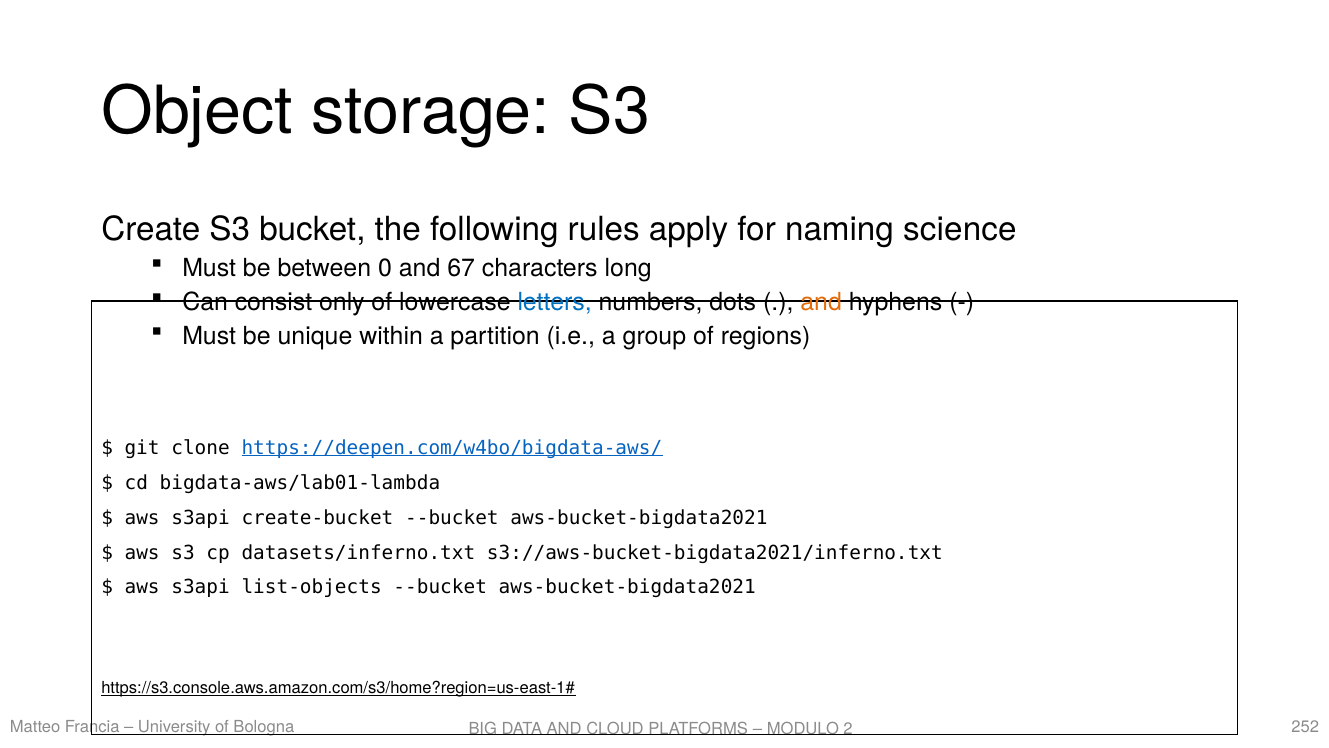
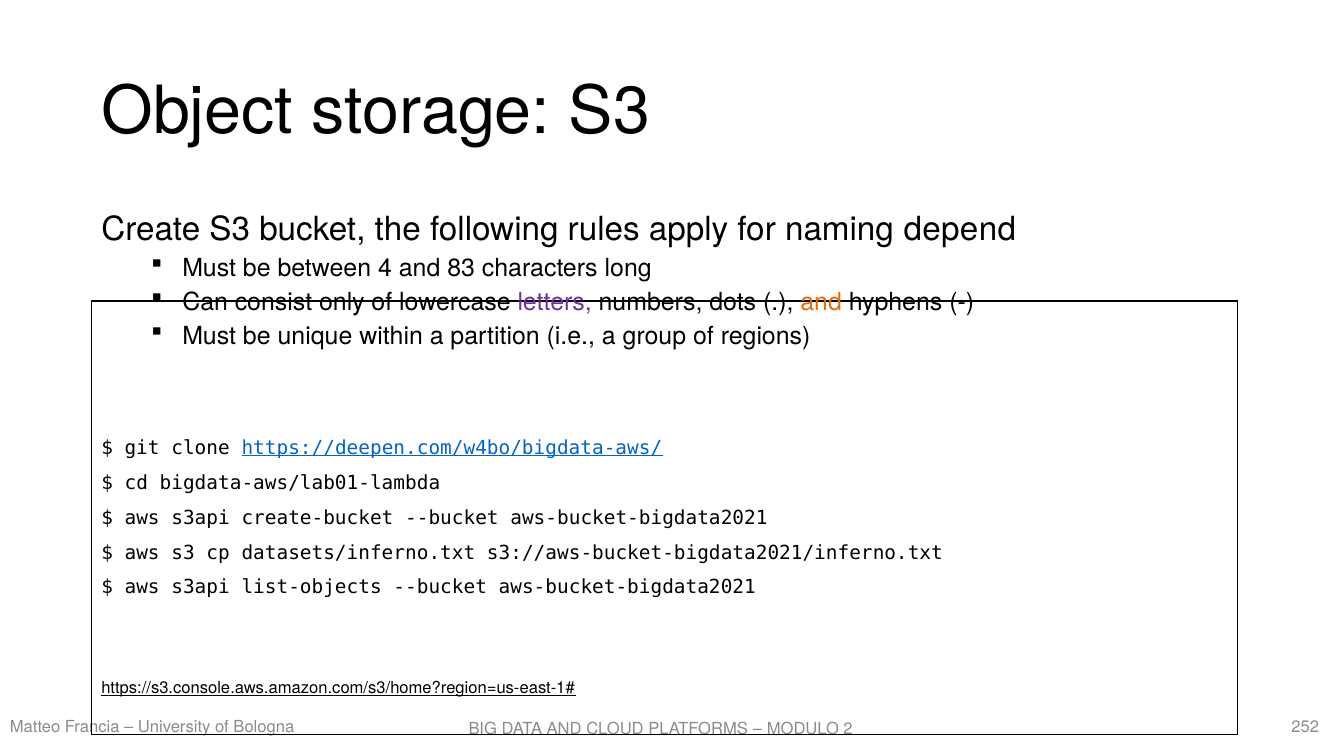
science: science -> depend (960, 230)
0: 0 -> 4 (385, 268)
67: 67 -> 83 (461, 268)
letters colour: blue -> purple (555, 302)
